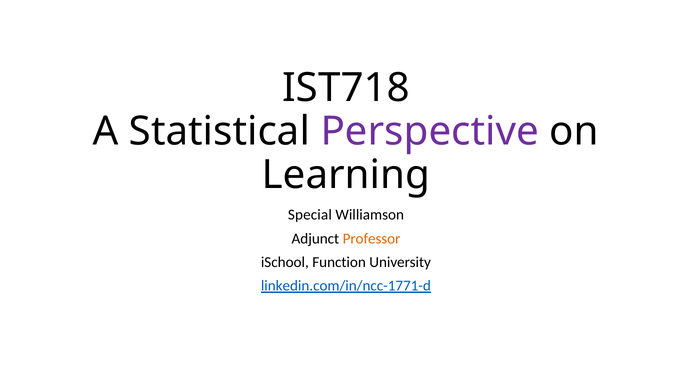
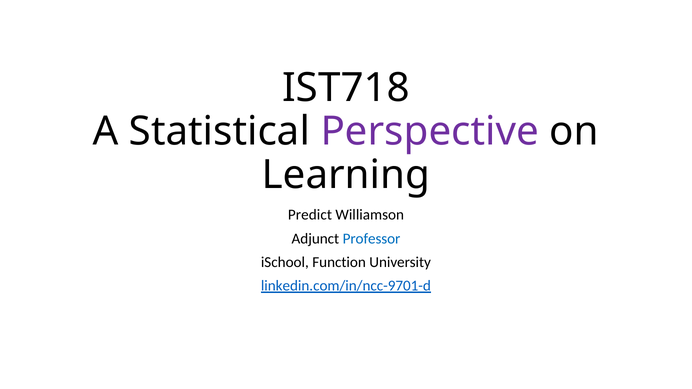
Special: Special -> Predict (310, 215)
Professor colour: orange -> blue (372, 239)
linkedin.com/in/ncc-1771-d: linkedin.com/in/ncc-1771-d -> linkedin.com/in/ncc-9701-d (346, 286)
